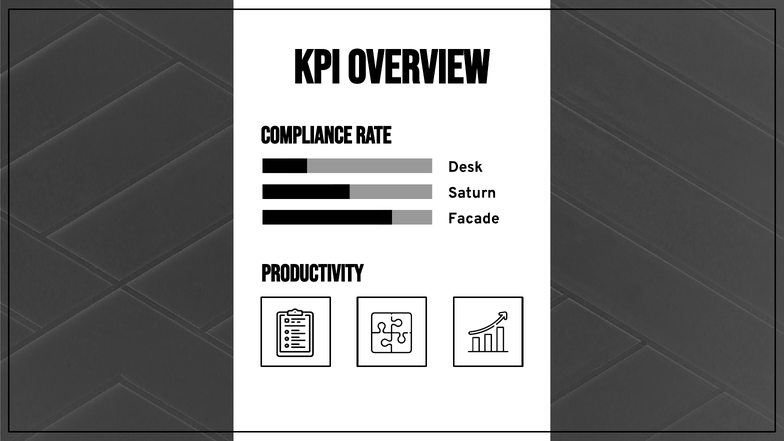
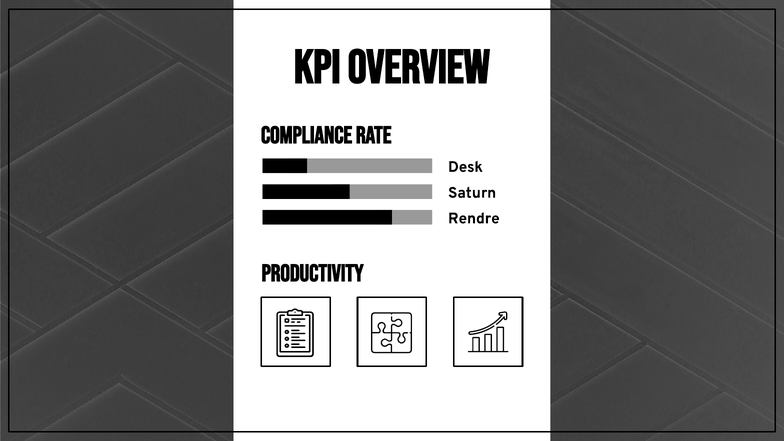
Facade: Facade -> Rendre (474, 218)
